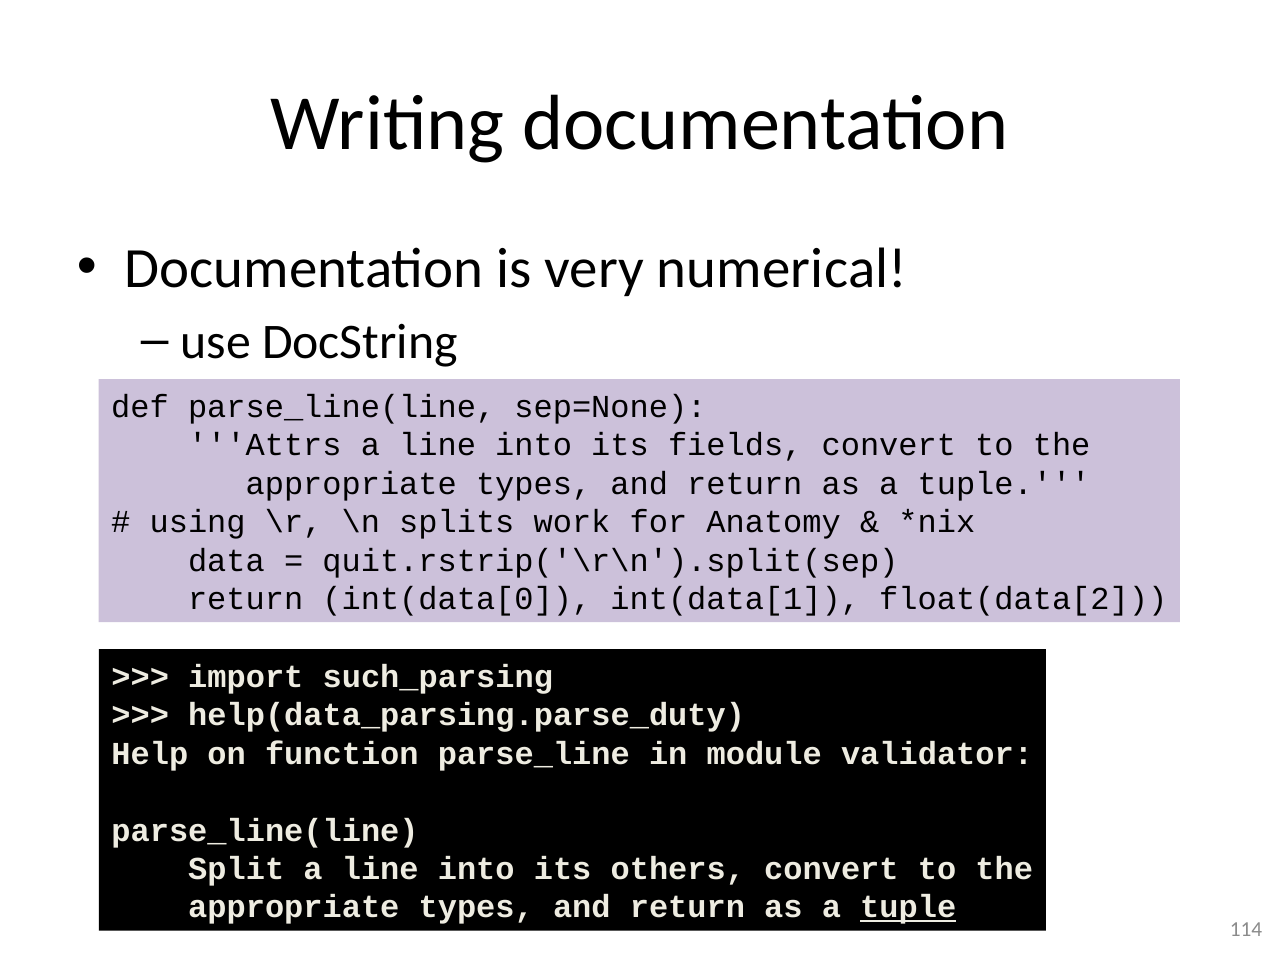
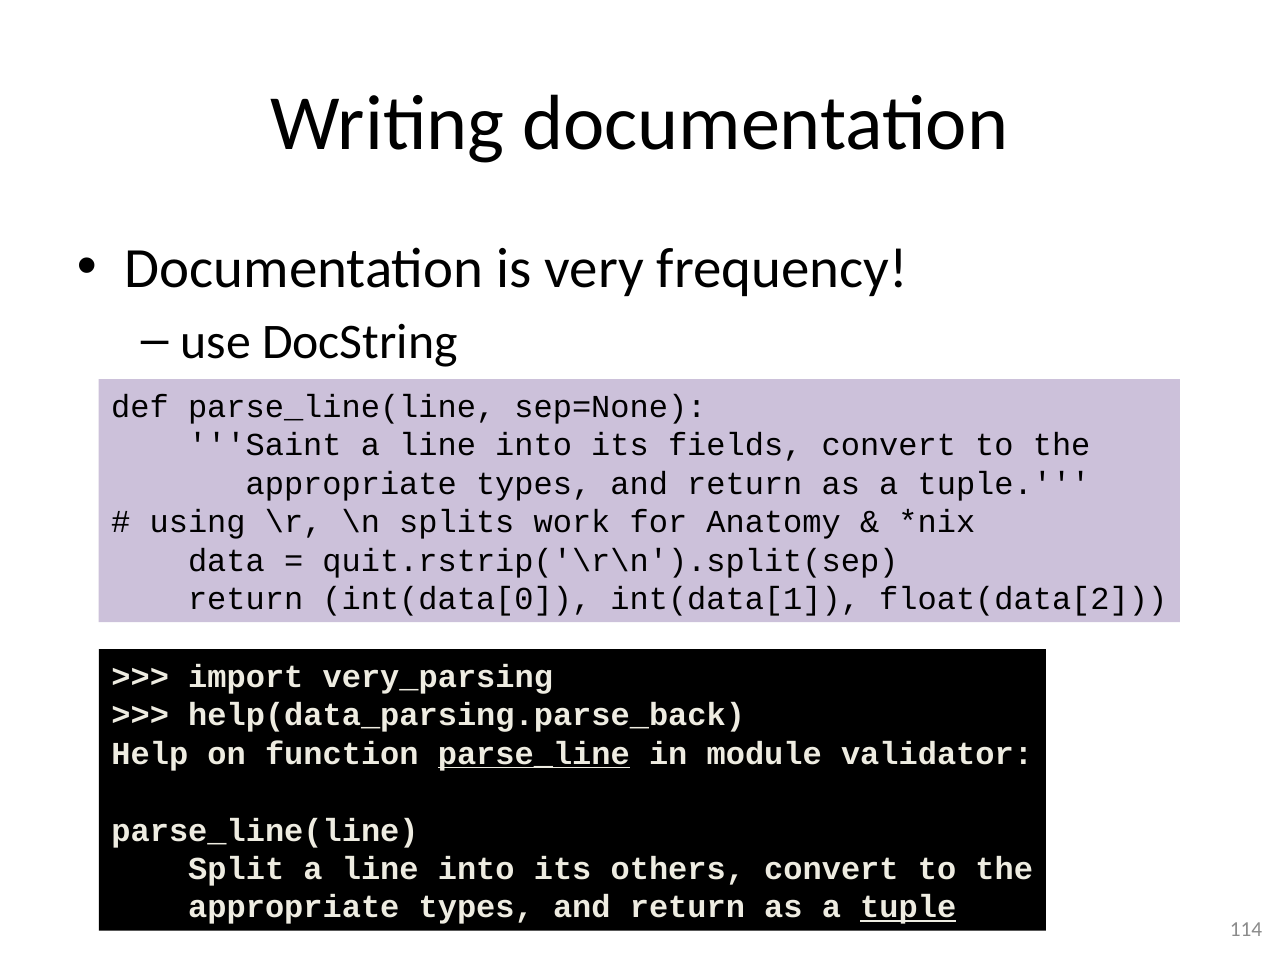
numerical: numerical -> frequency (782, 269)
Attrs: Attrs -> Saint (265, 445)
such_parsing: such_parsing -> very_parsing (438, 677)
help(data_parsing.parse_duty: help(data_parsing.parse_duty -> help(data_parsing.parse_back (467, 715)
parse_line underline: none -> present (534, 754)
